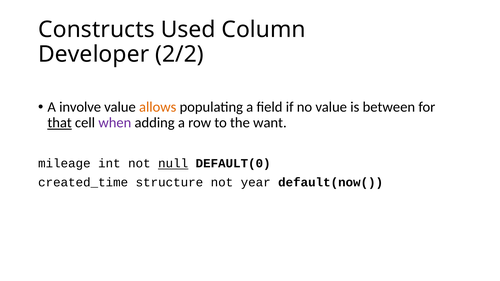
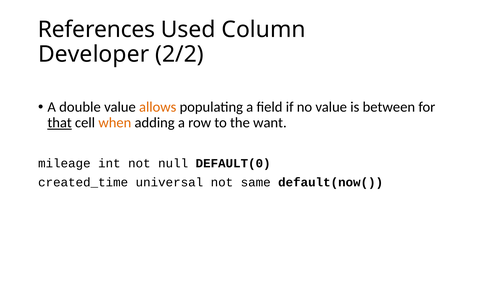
Constructs: Constructs -> References (97, 30)
involve: involve -> double (80, 107)
when colour: purple -> orange (115, 123)
null underline: present -> none (173, 164)
structure: structure -> universal (169, 182)
year: year -> same (256, 182)
